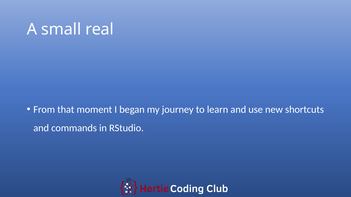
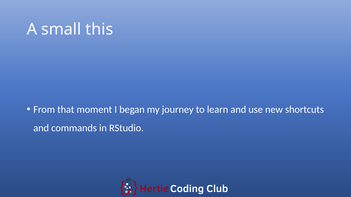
real: real -> this (99, 29)
